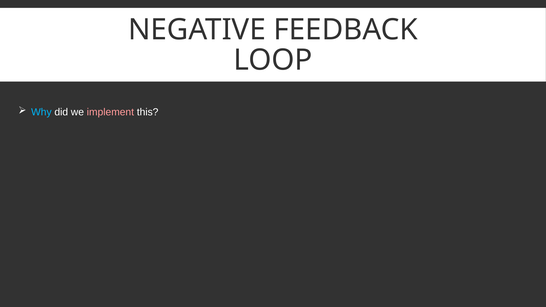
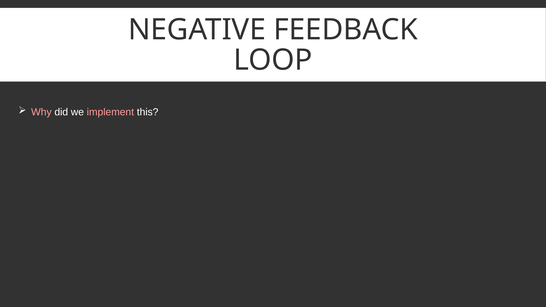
Why colour: light blue -> pink (41, 112)
